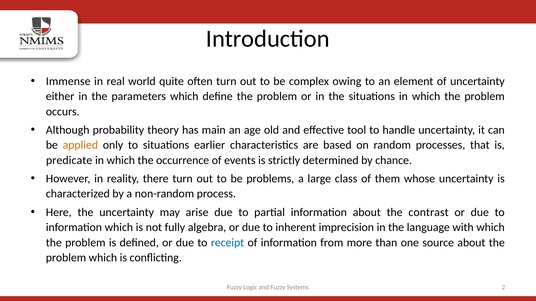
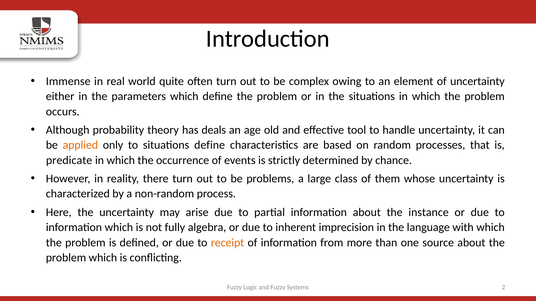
main: main -> deals (214, 130)
situations earlier: earlier -> define (210, 145)
contrast: contrast -> instance (429, 213)
receipt colour: blue -> orange (228, 243)
